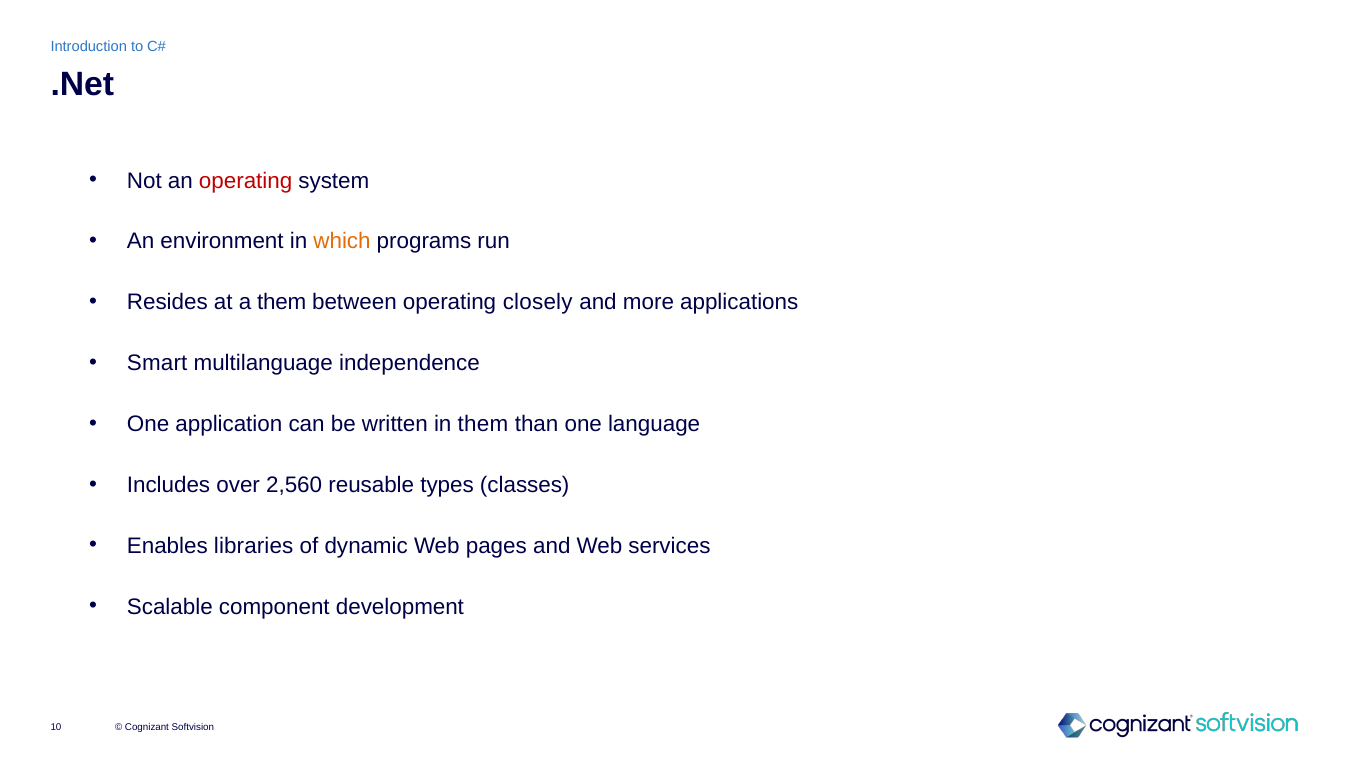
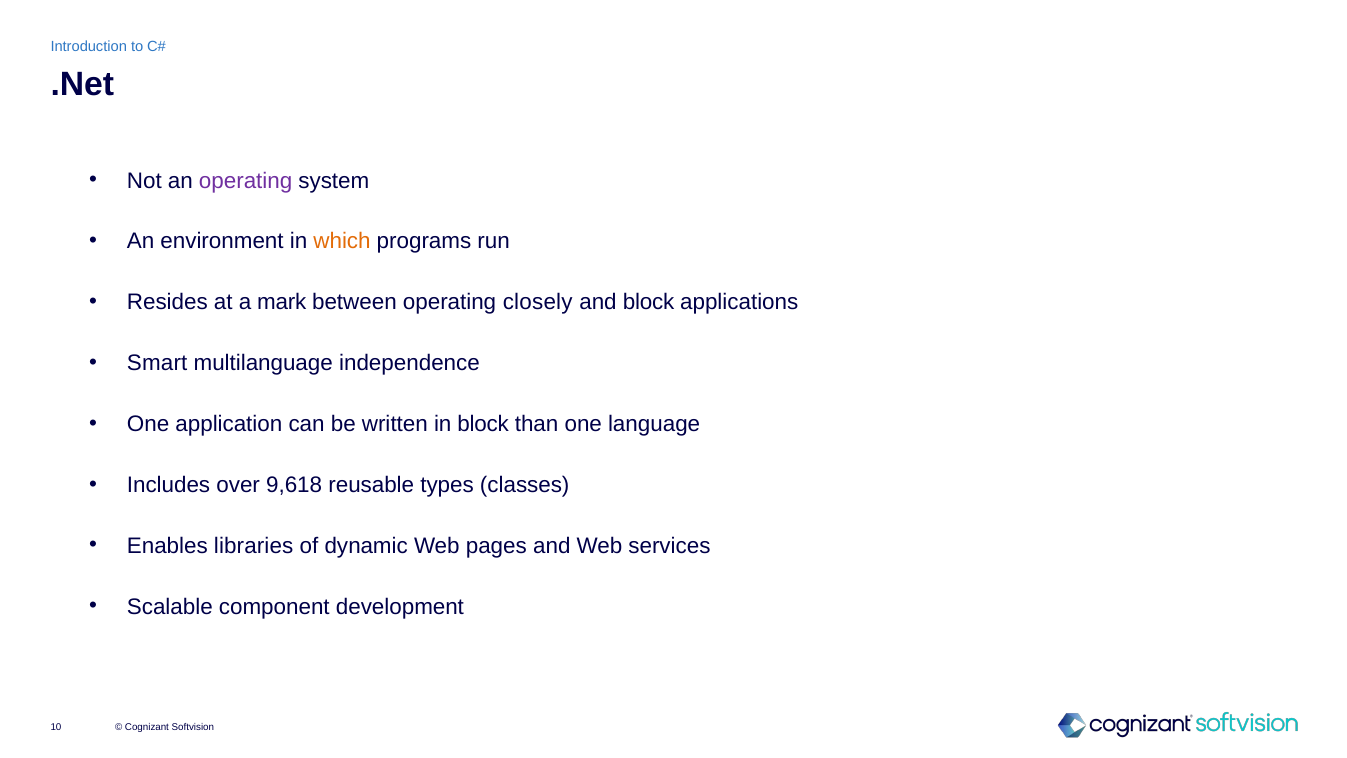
operating colour: red -> purple (246, 181)
a them: them -> mark (282, 302)
and more: more -> block (649, 302)
in them: them -> block (483, 424)
2,560: 2,560 -> 9,618 (294, 485)
